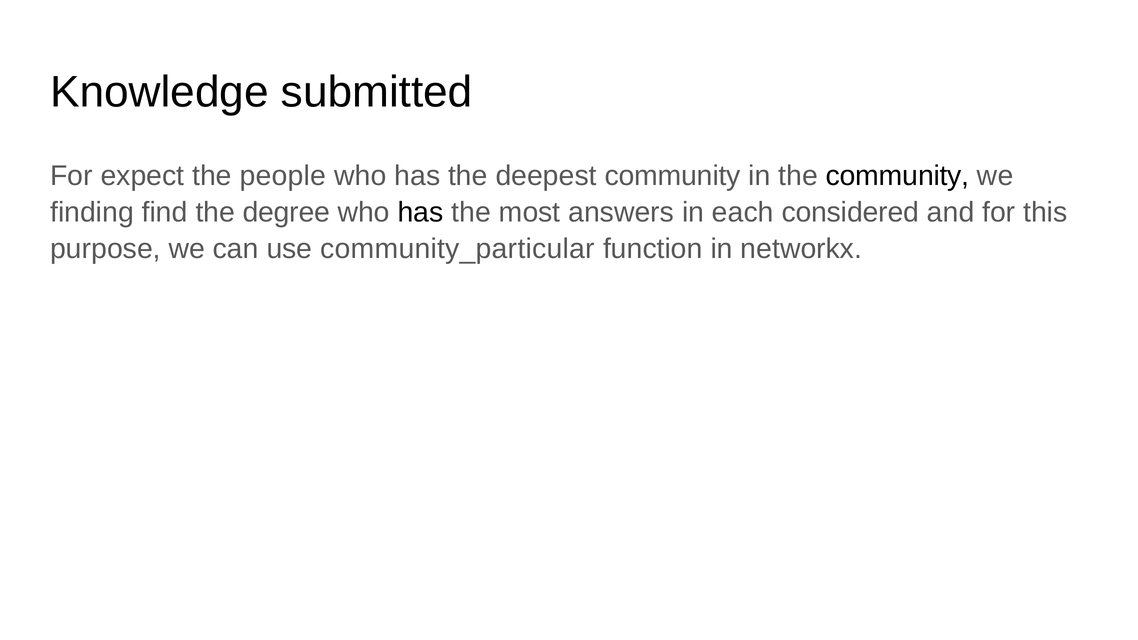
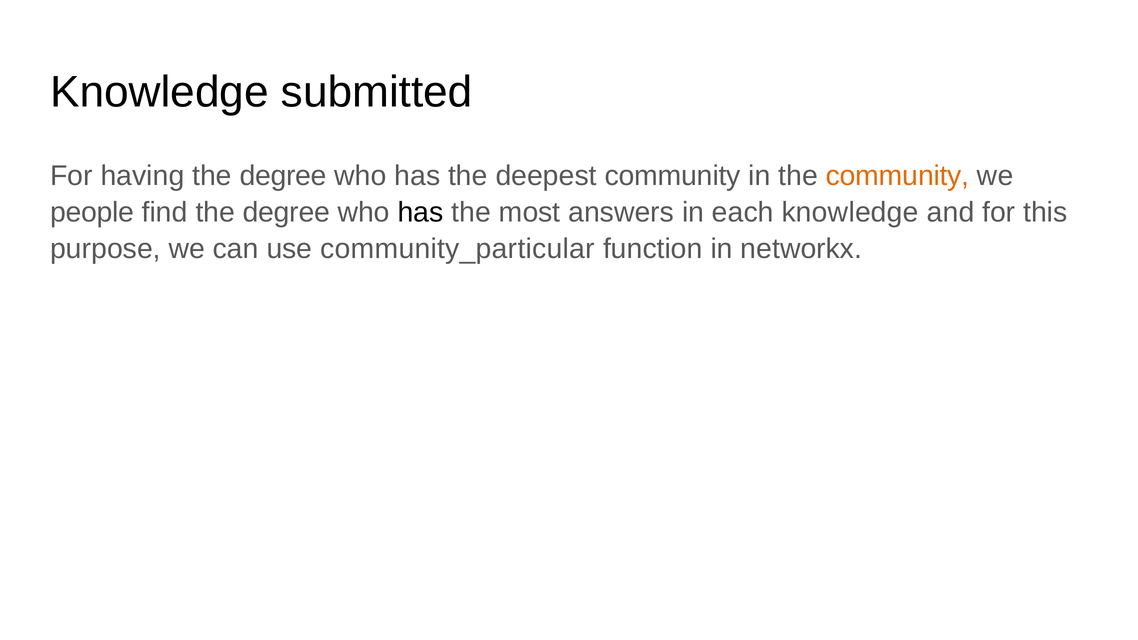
expect: expect -> having (142, 176)
people: people -> degree (283, 176)
community colour: black -> orange (898, 176)
finding: finding -> people (92, 213)
each considered: considered -> knowledge (850, 213)
